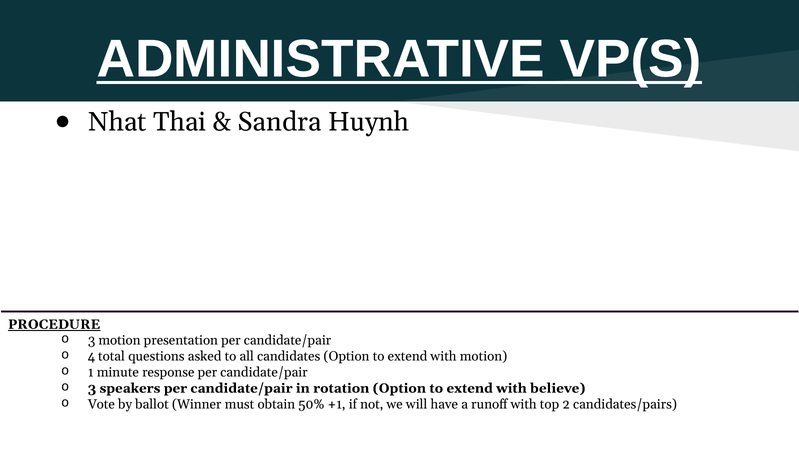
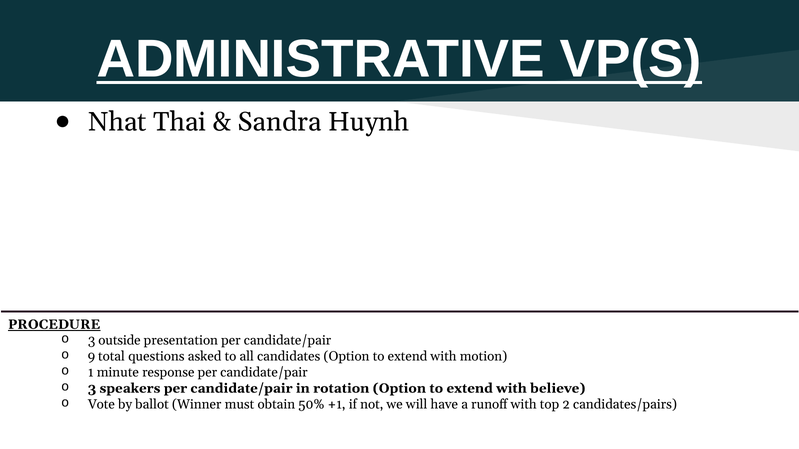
3 motion: motion -> outside (119, 341)
4: 4 -> 9 (91, 357)
